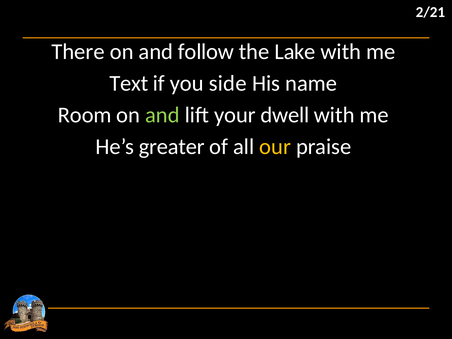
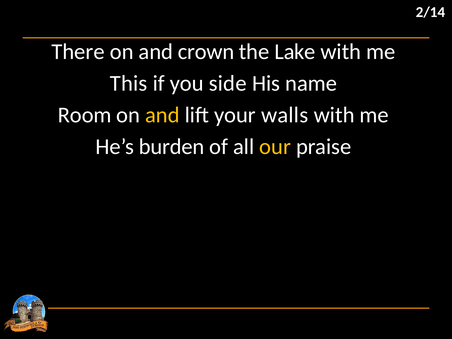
2/21: 2/21 -> 2/14 (430, 12)
follow: follow -> crown (206, 52)
Text: Text -> This (129, 83)
and colour: light green -> yellow (162, 115)
dwell: dwell -> walls (285, 115)
greater: greater -> burden (172, 147)
